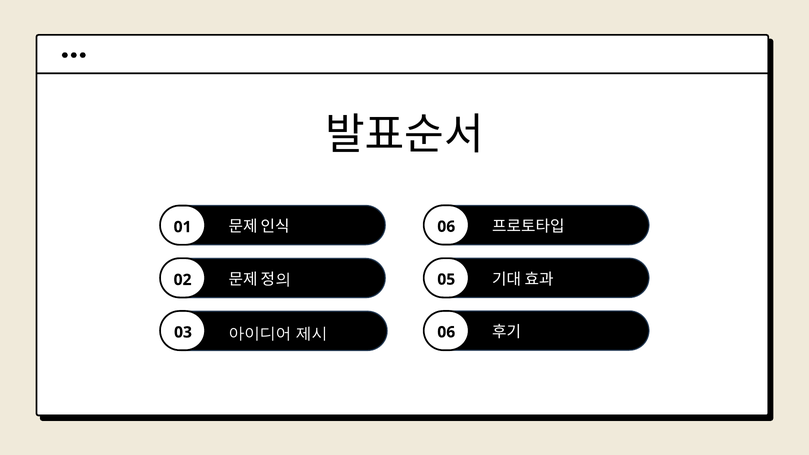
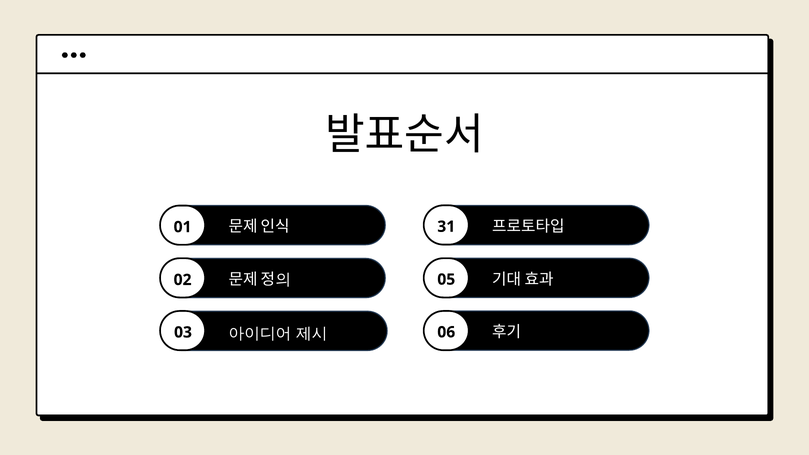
01 06: 06 -> 31 (446, 227)
